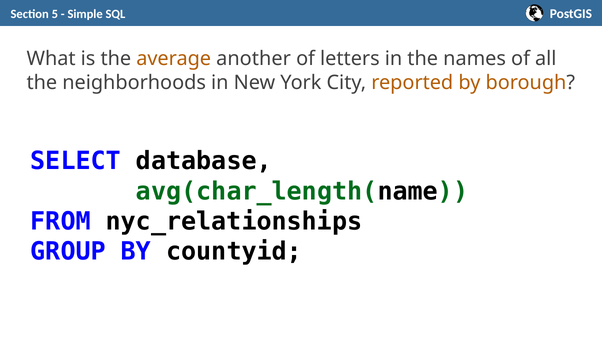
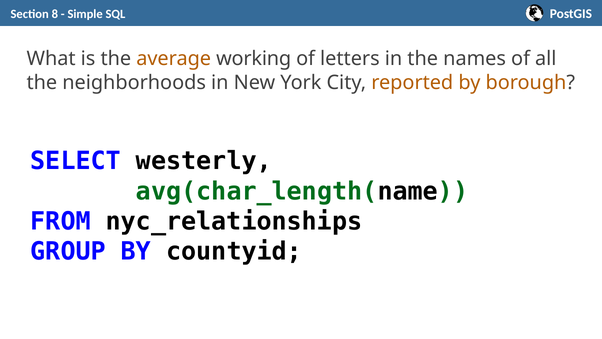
5: 5 -> 8 (55, 14)
another: another -> working (254, 59)
database: database -> westerly (204, 161)
